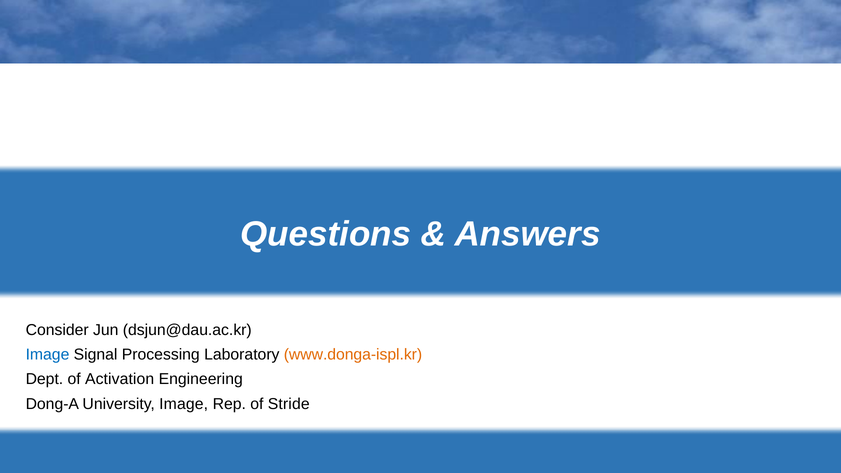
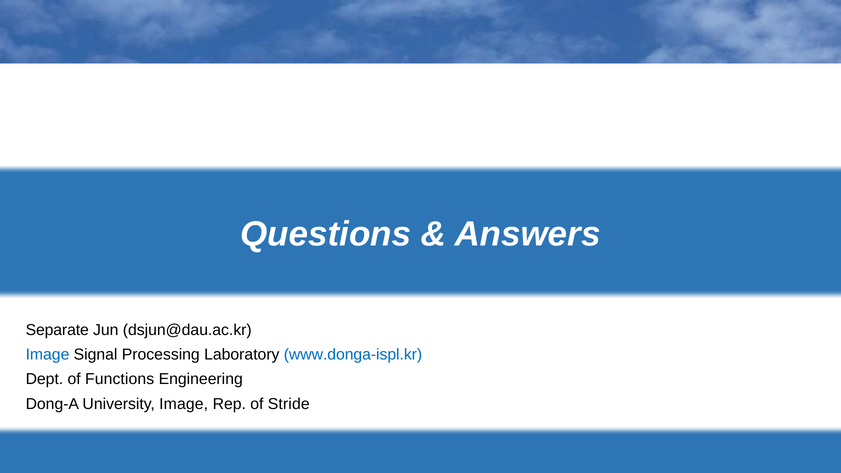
Consider: Consider -> Separate (57, 330)
www.donga-ispl.kr colour: orange -> blue (353, 355)
Activation: Activation -> Functions (120, 379)
